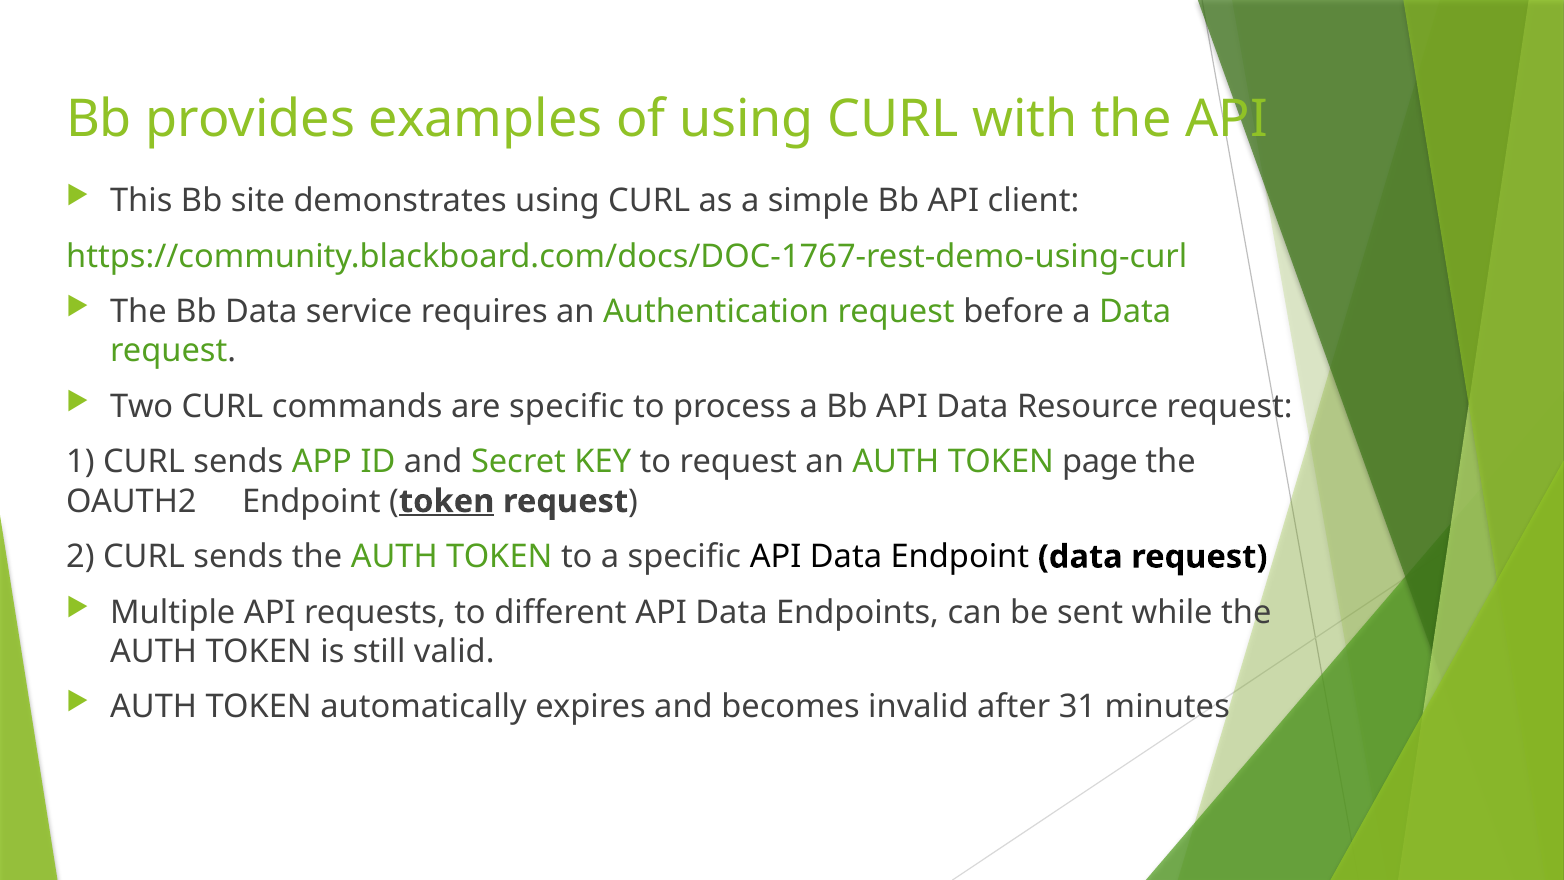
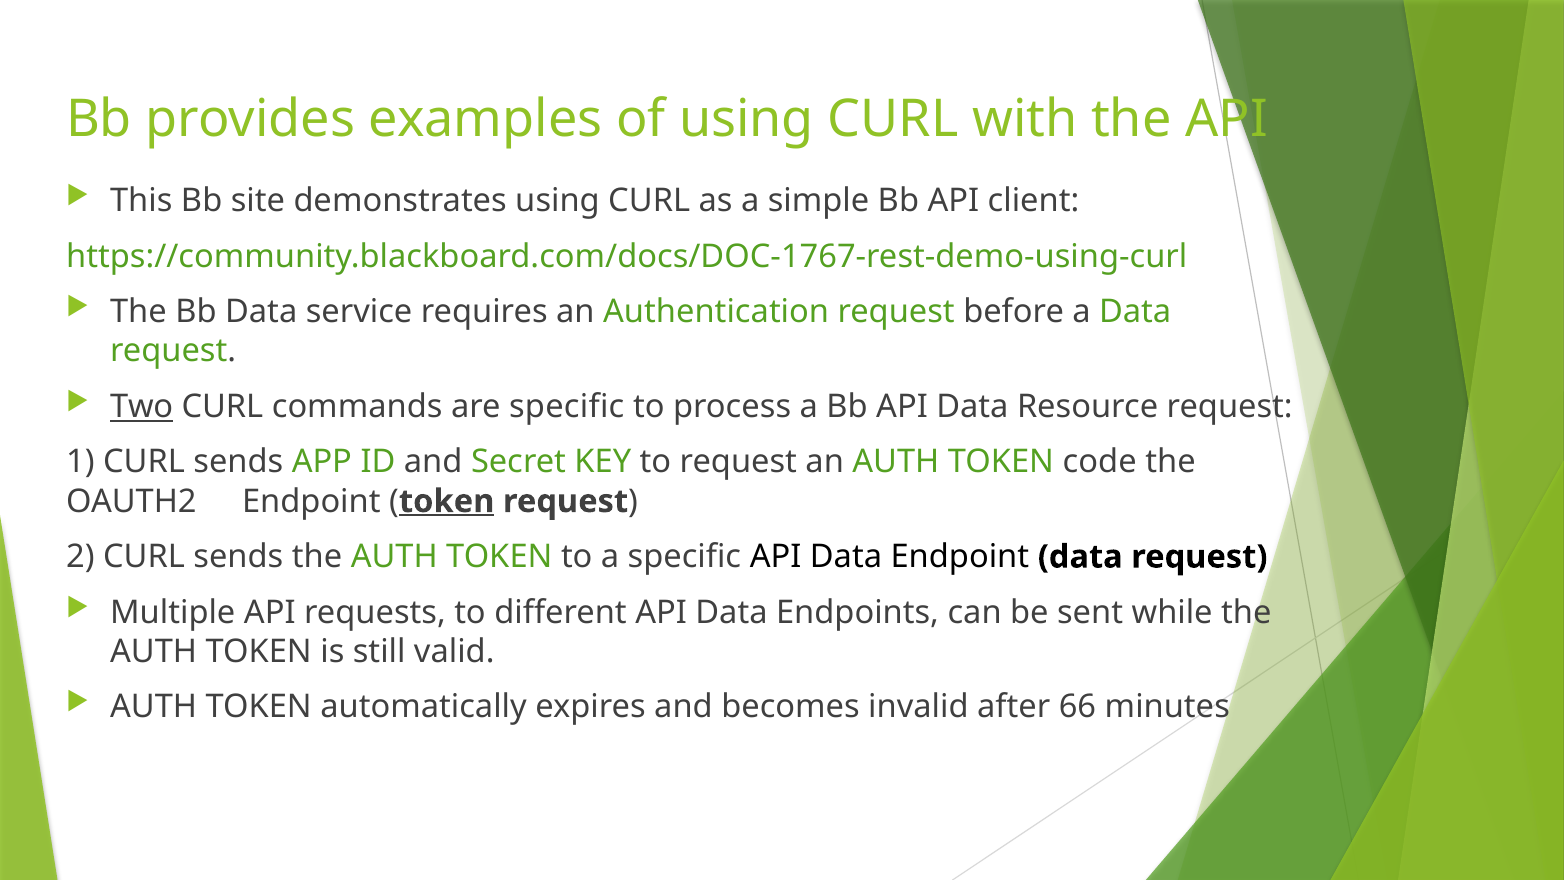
Two underline: none -> present (142, 407)
page: page -> code (1100, 462)
31: 31 -> 66 (1077, 707)
